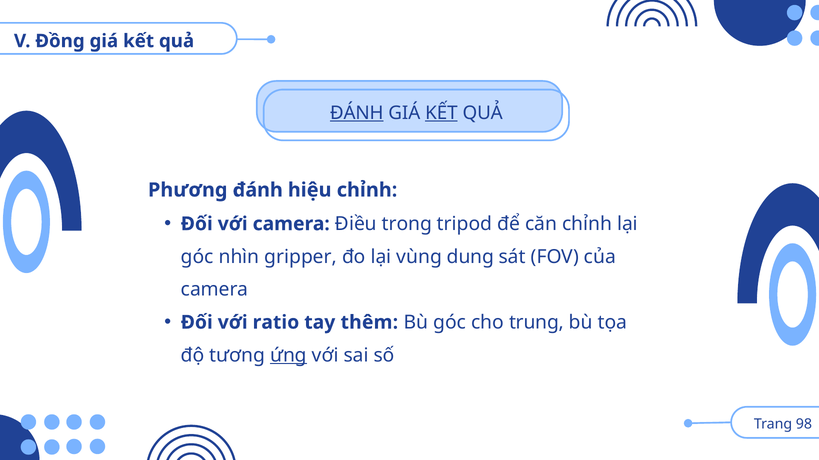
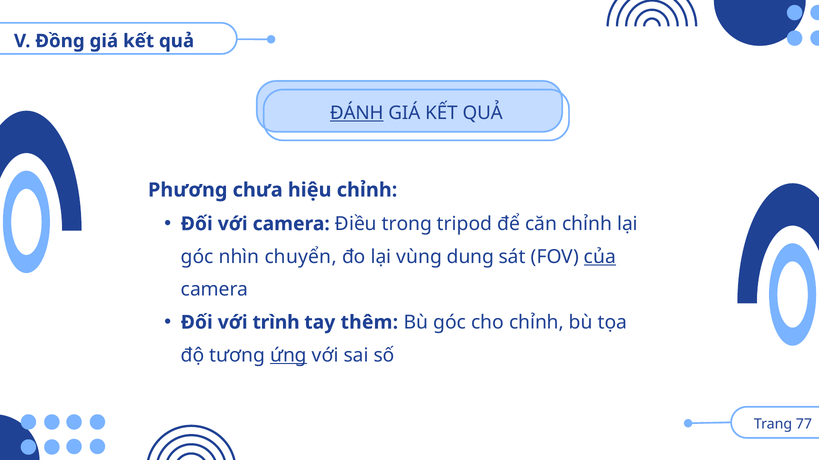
KẾT underline: present -> none (441, 113)
Phương đánh: đánh -> chưa (258, 190)
gripper: gripper -> chuyển (301, 257)
của underline: none -> present (600, 257)
ratio: ratio -> trình (276, 323)
cho trung: trung -> chỉnh (537, 323)
98: 98 -> 77 (804, 425)
